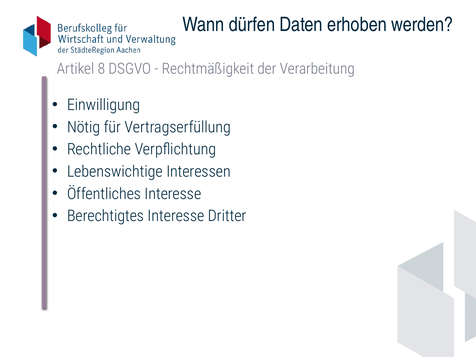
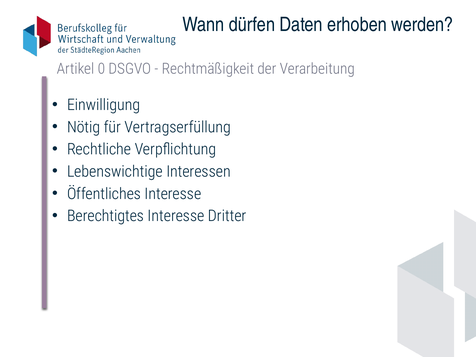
8: 8 -> 0 (101, 69)
